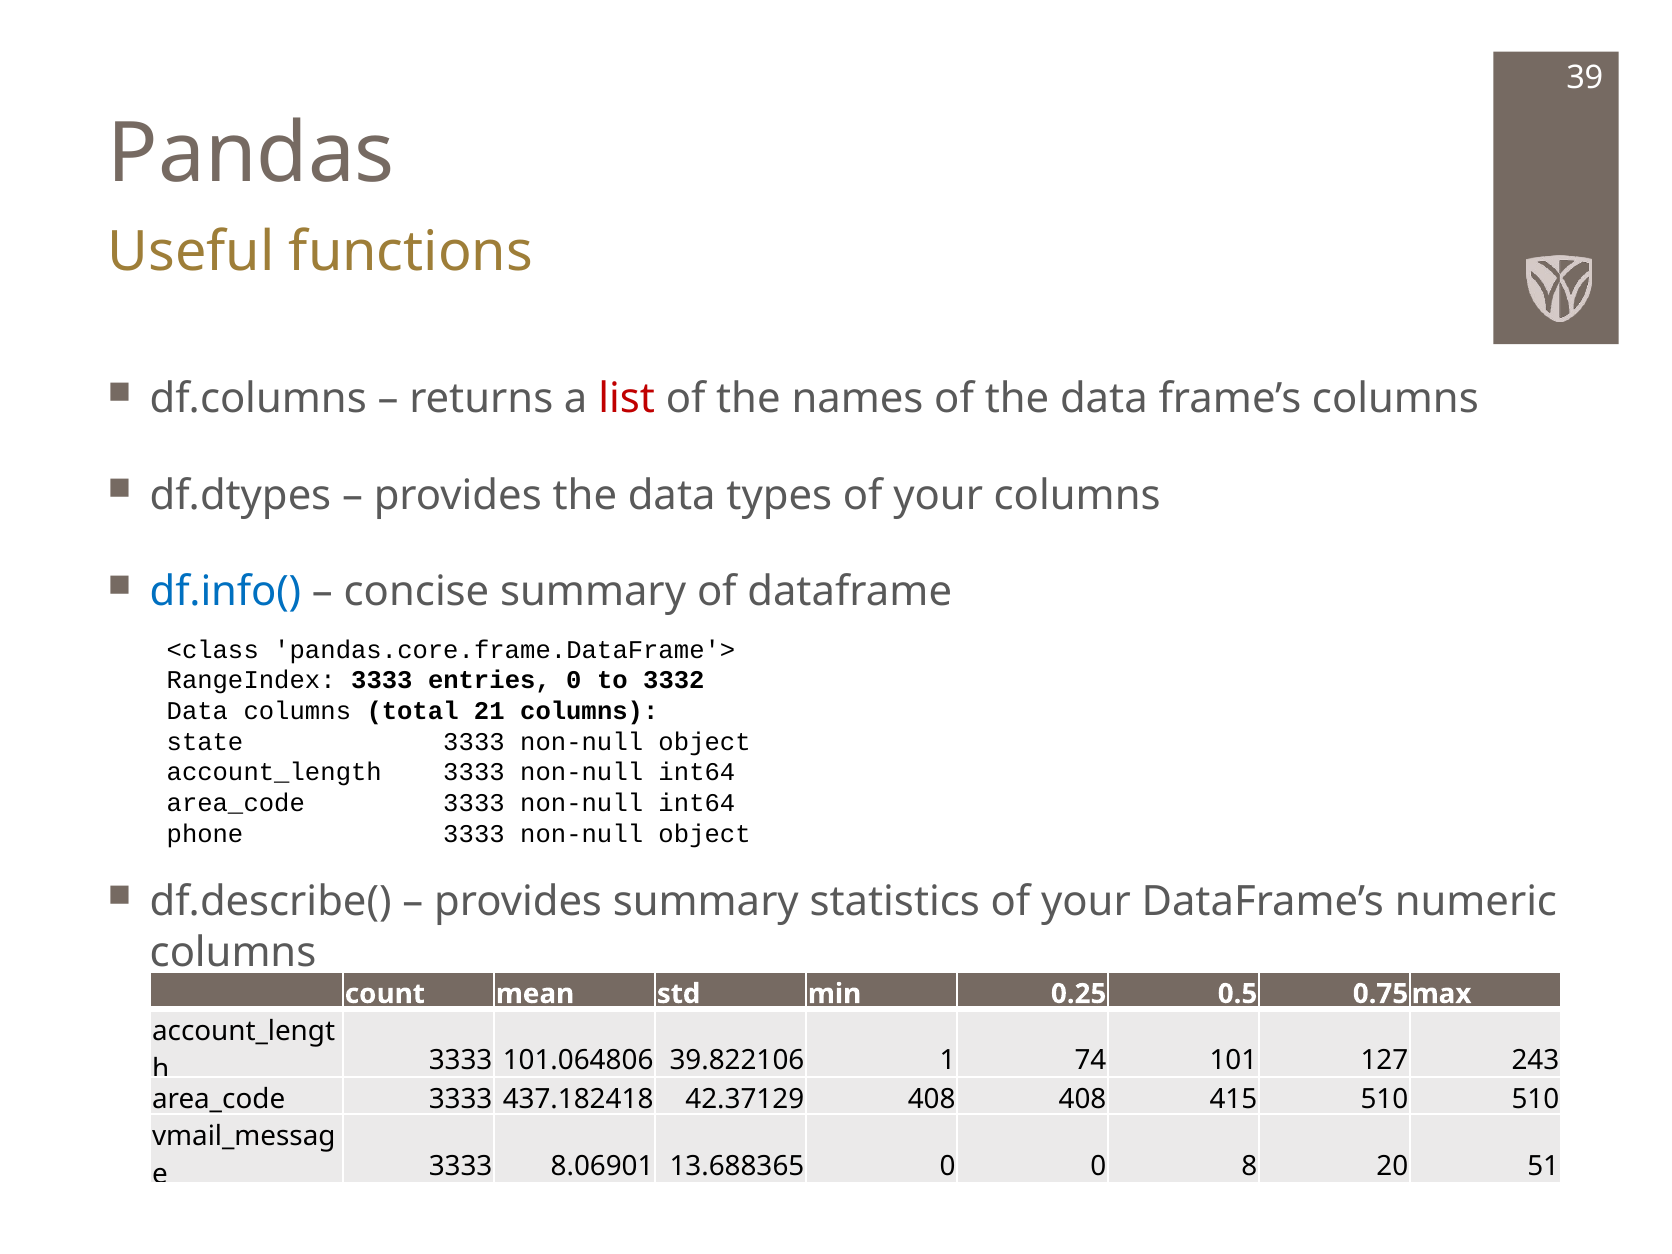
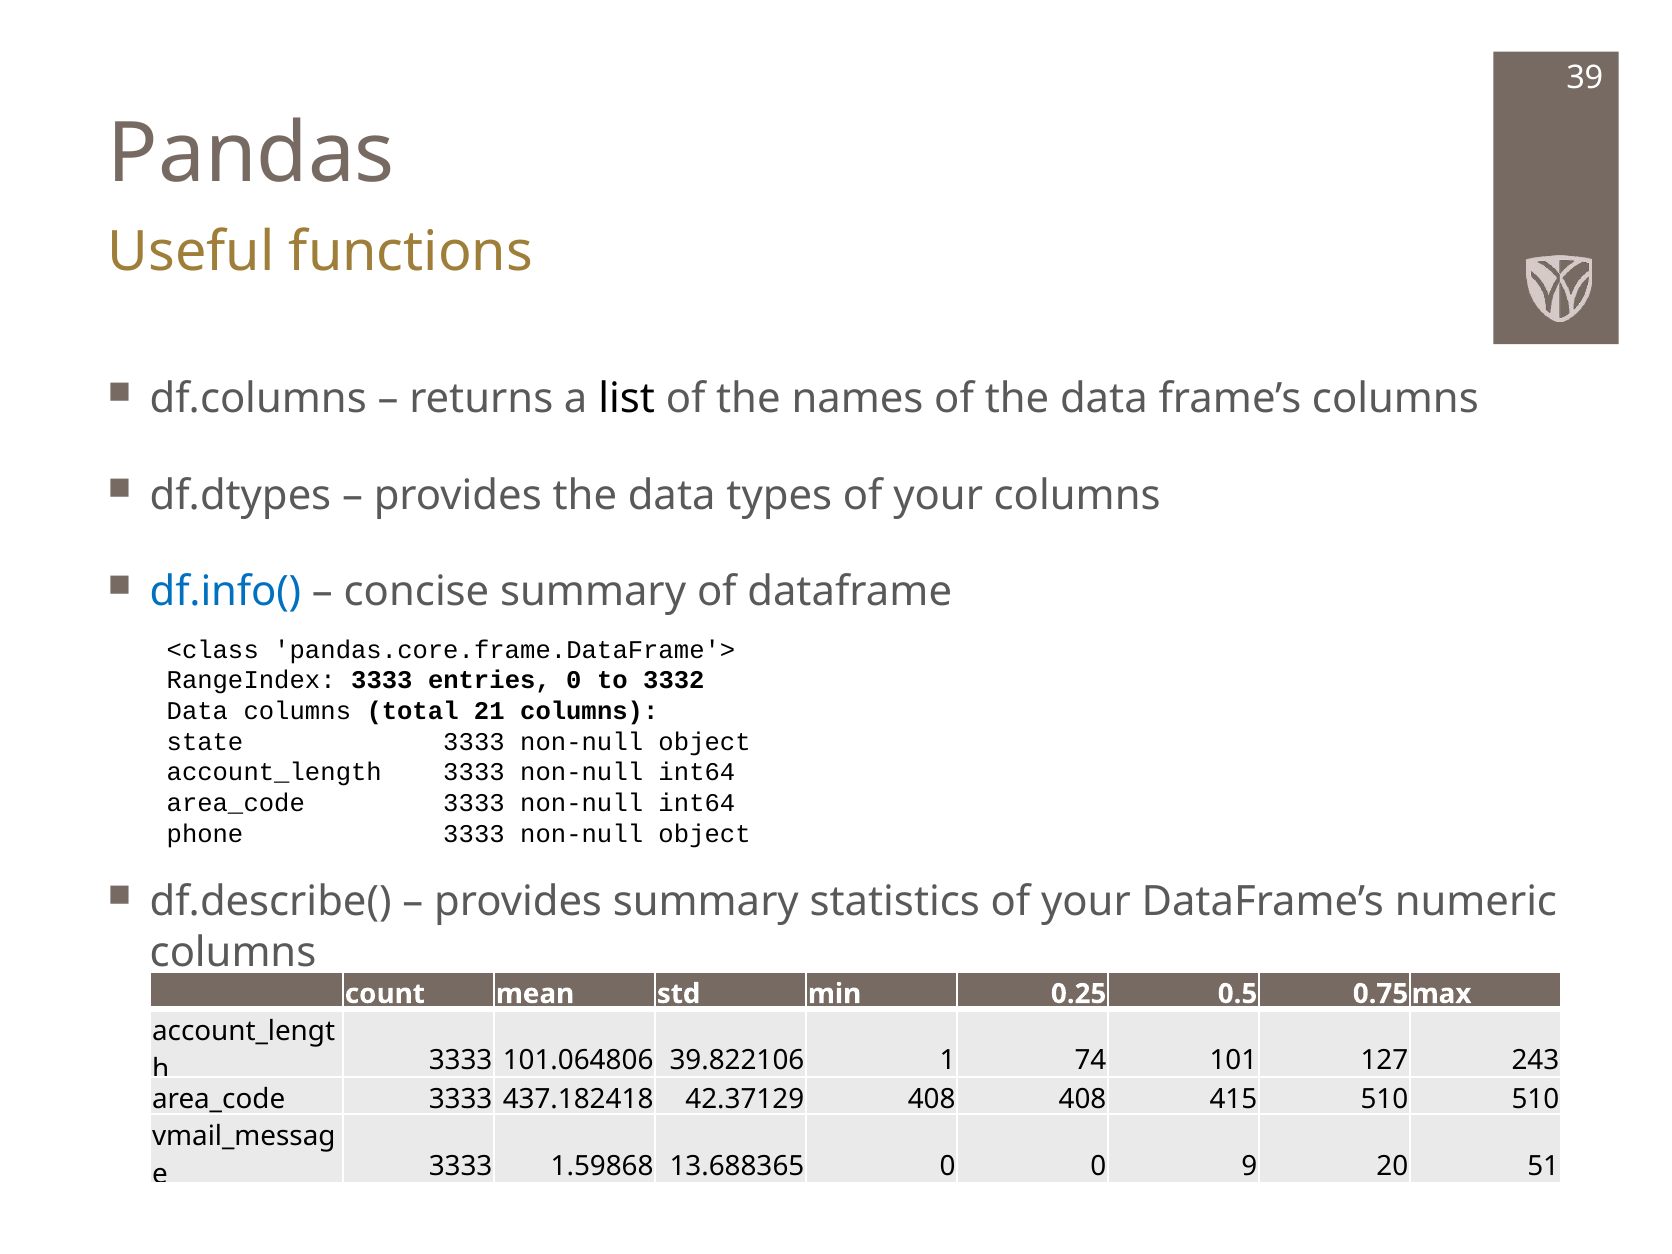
list colour: red -> black (627, 399)
8.06901: 8.06901 -> 1.59868 (602, 1166)
8: 8 -> 9 (1249, 1166)
